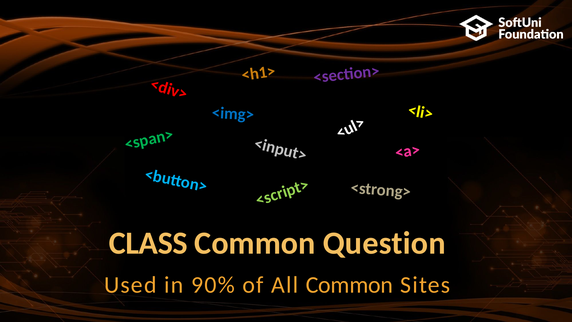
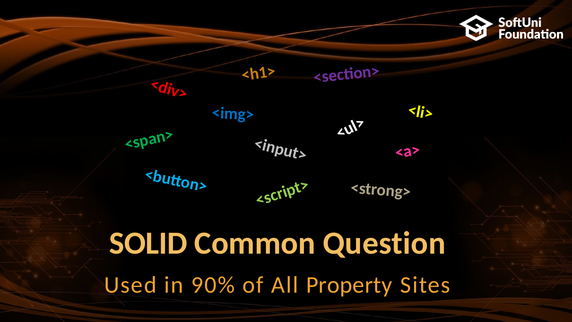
CLASS: CLASS -> SOLID (148, 243)
All Common: Common -> Property (349, 285)
